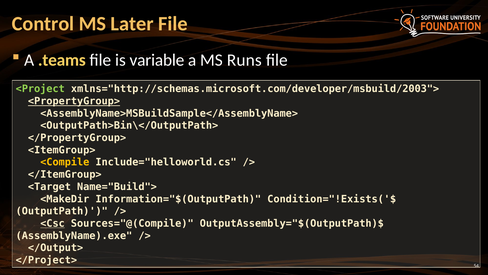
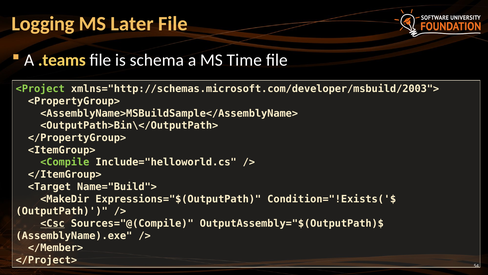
Control: Control -> Logging (43, 24)
variable: variable -> schema (157, 60)
Runs: Runs -> Time (244, 60)
<PropertyGroup> underline: present -> none (74, 101)
<Compile colour: yellow -> light green (65, 162)
Information="$(OutputPath: Information="$(OutputPath -> Expressions="$(OutputPath (178, 199)
</Output>: </Output> -> </Member> (56, 248)
